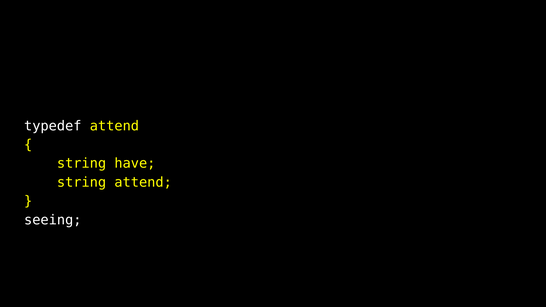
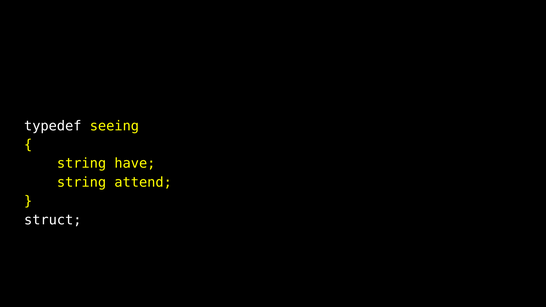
typedef attend: attend -> seeing (114, 126)
seeing: seeing -> struct (53, 220)
